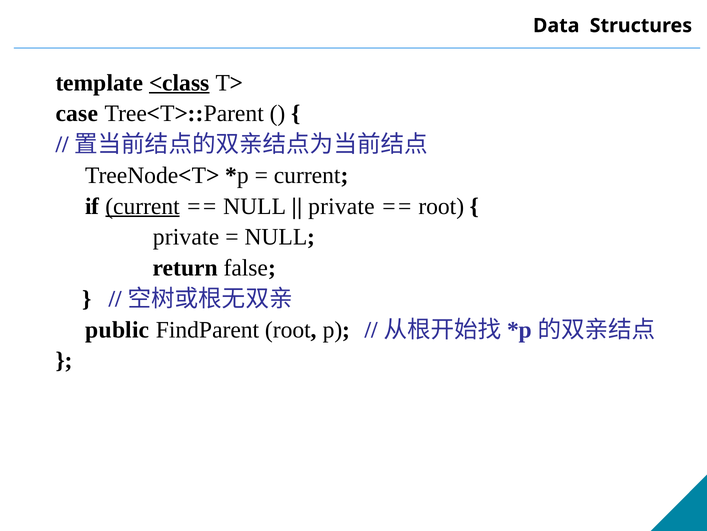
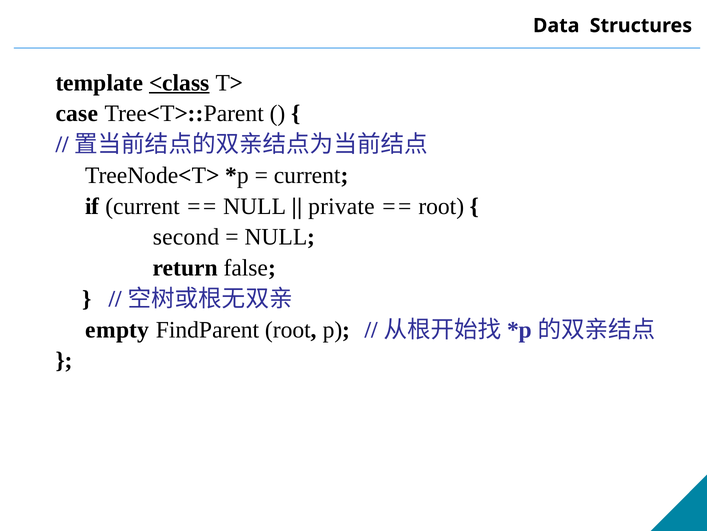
current underline: present -> none (143, 206)
private: private -> second (186, 237)
public: public -> empty (117, 329)
